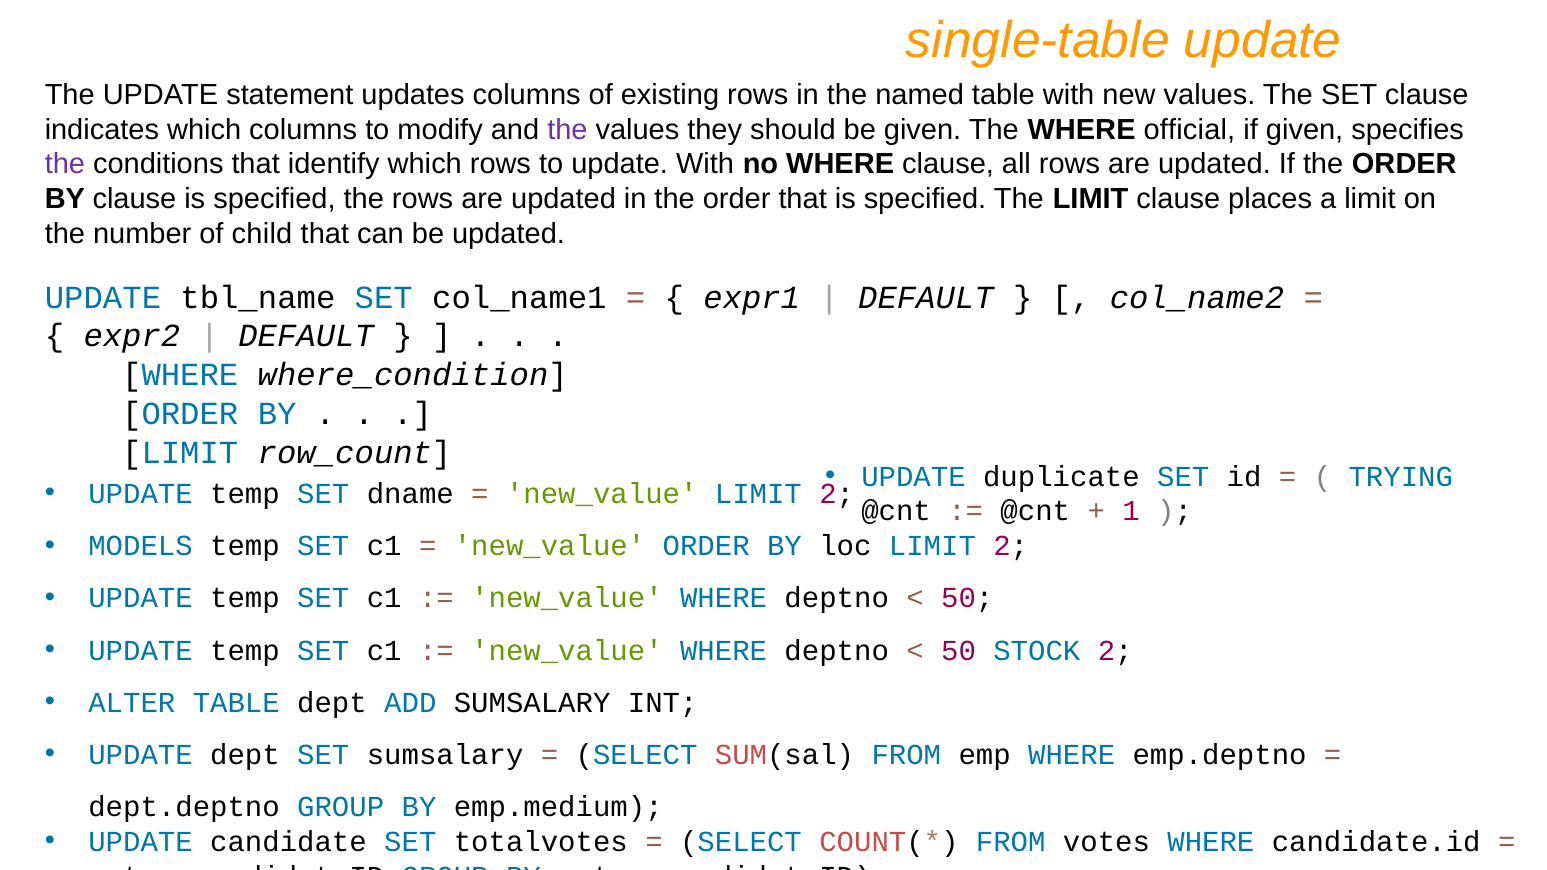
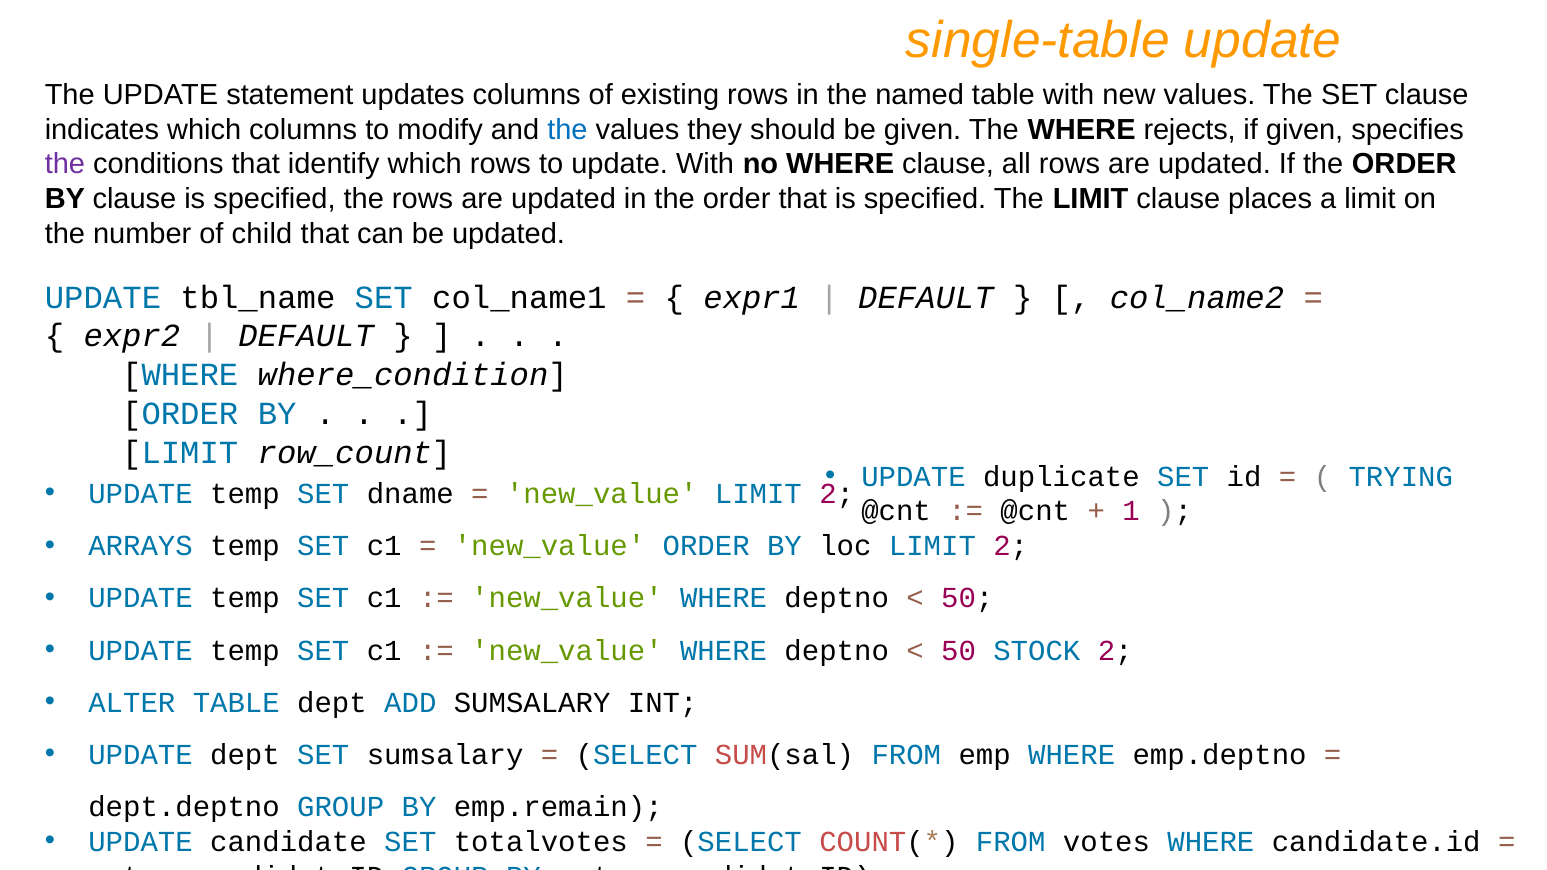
the colour: purple -> blue (567, 130)
official: official -> rejects (1190, 130)
MODELS: MODELS -> ARRAYS (141, 546)
emp.medium: emp.medium -> emp.remain (558, 807)
